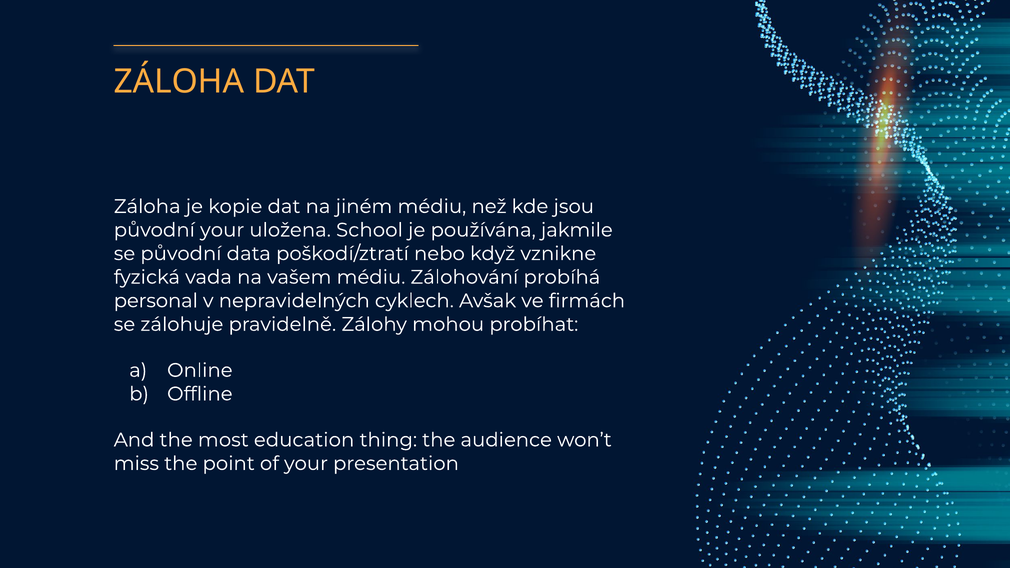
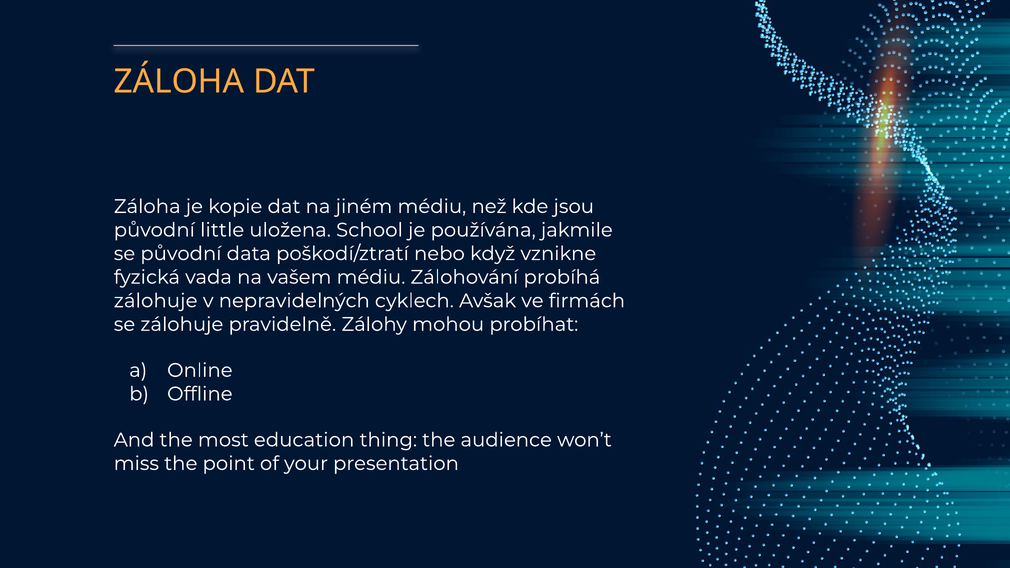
původní your: your -> little (222, 230)
personal: personal -> zálohuje (156, 301)
